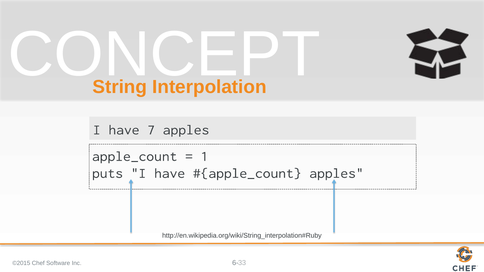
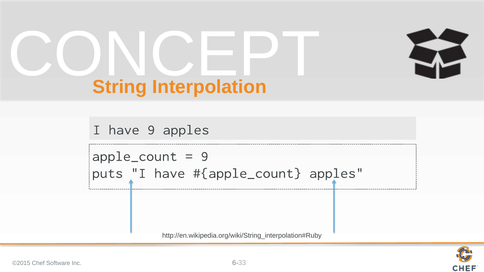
have 7: 7 -> 9 (151, 130)
1: 1 -> 9 (205, 156)
